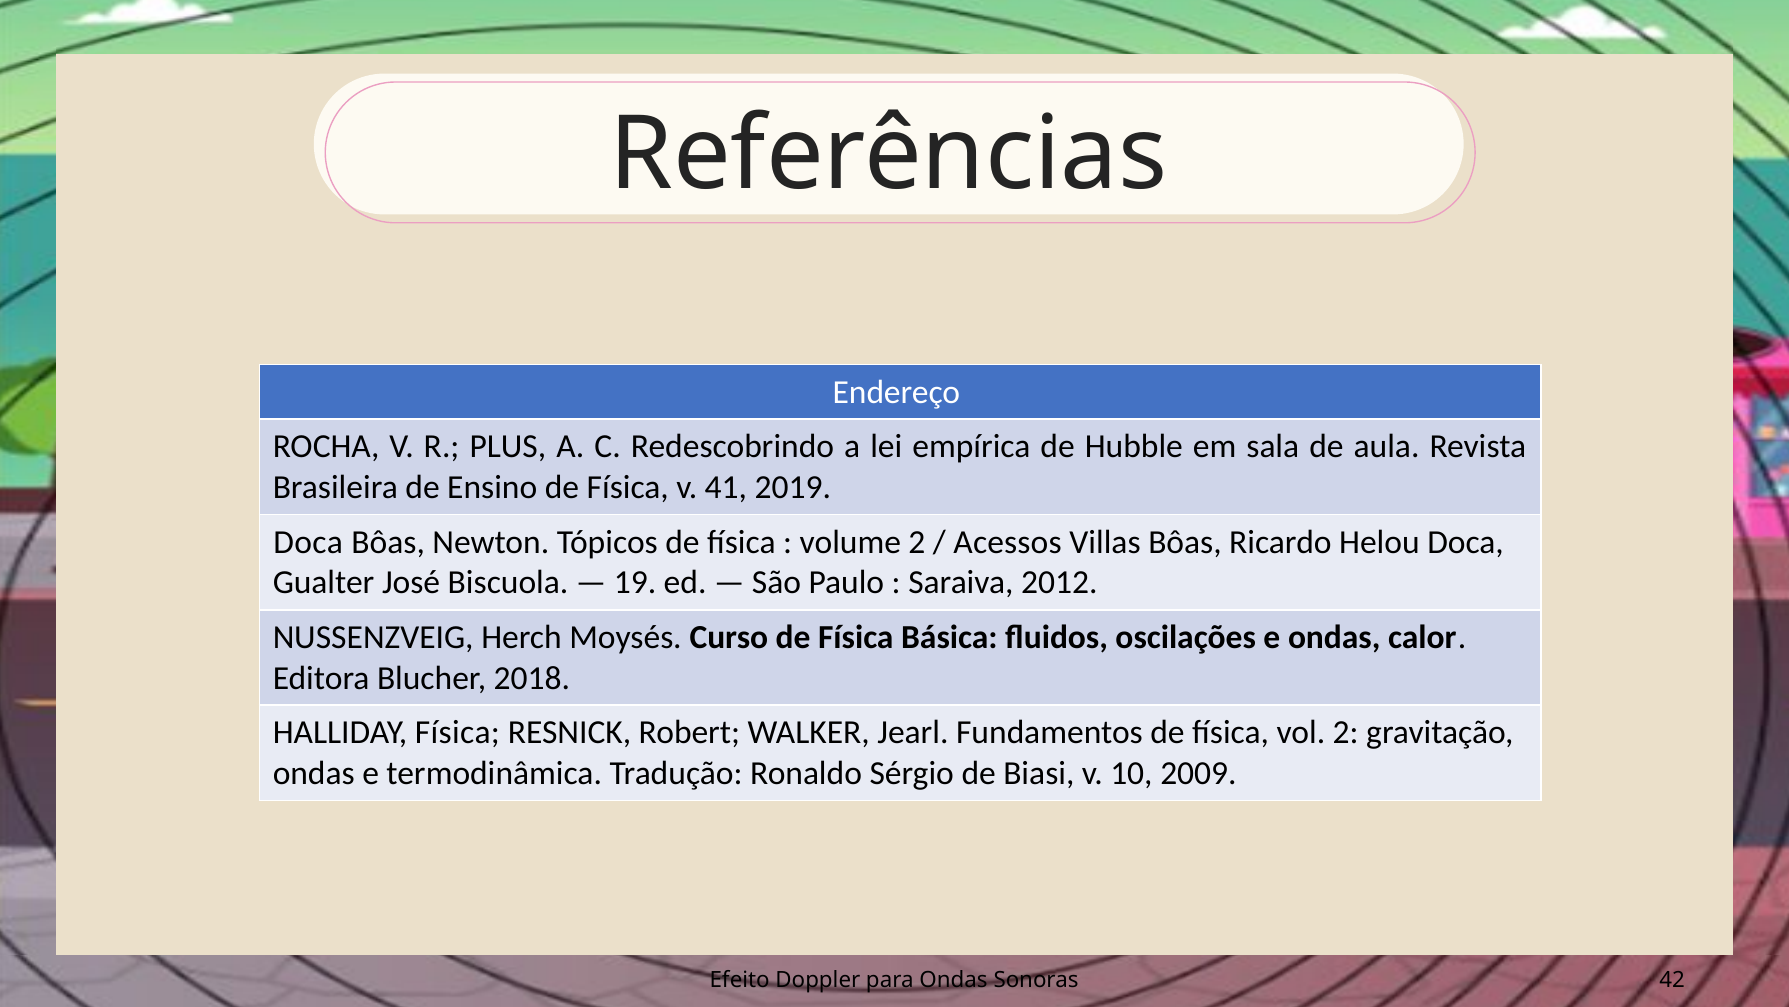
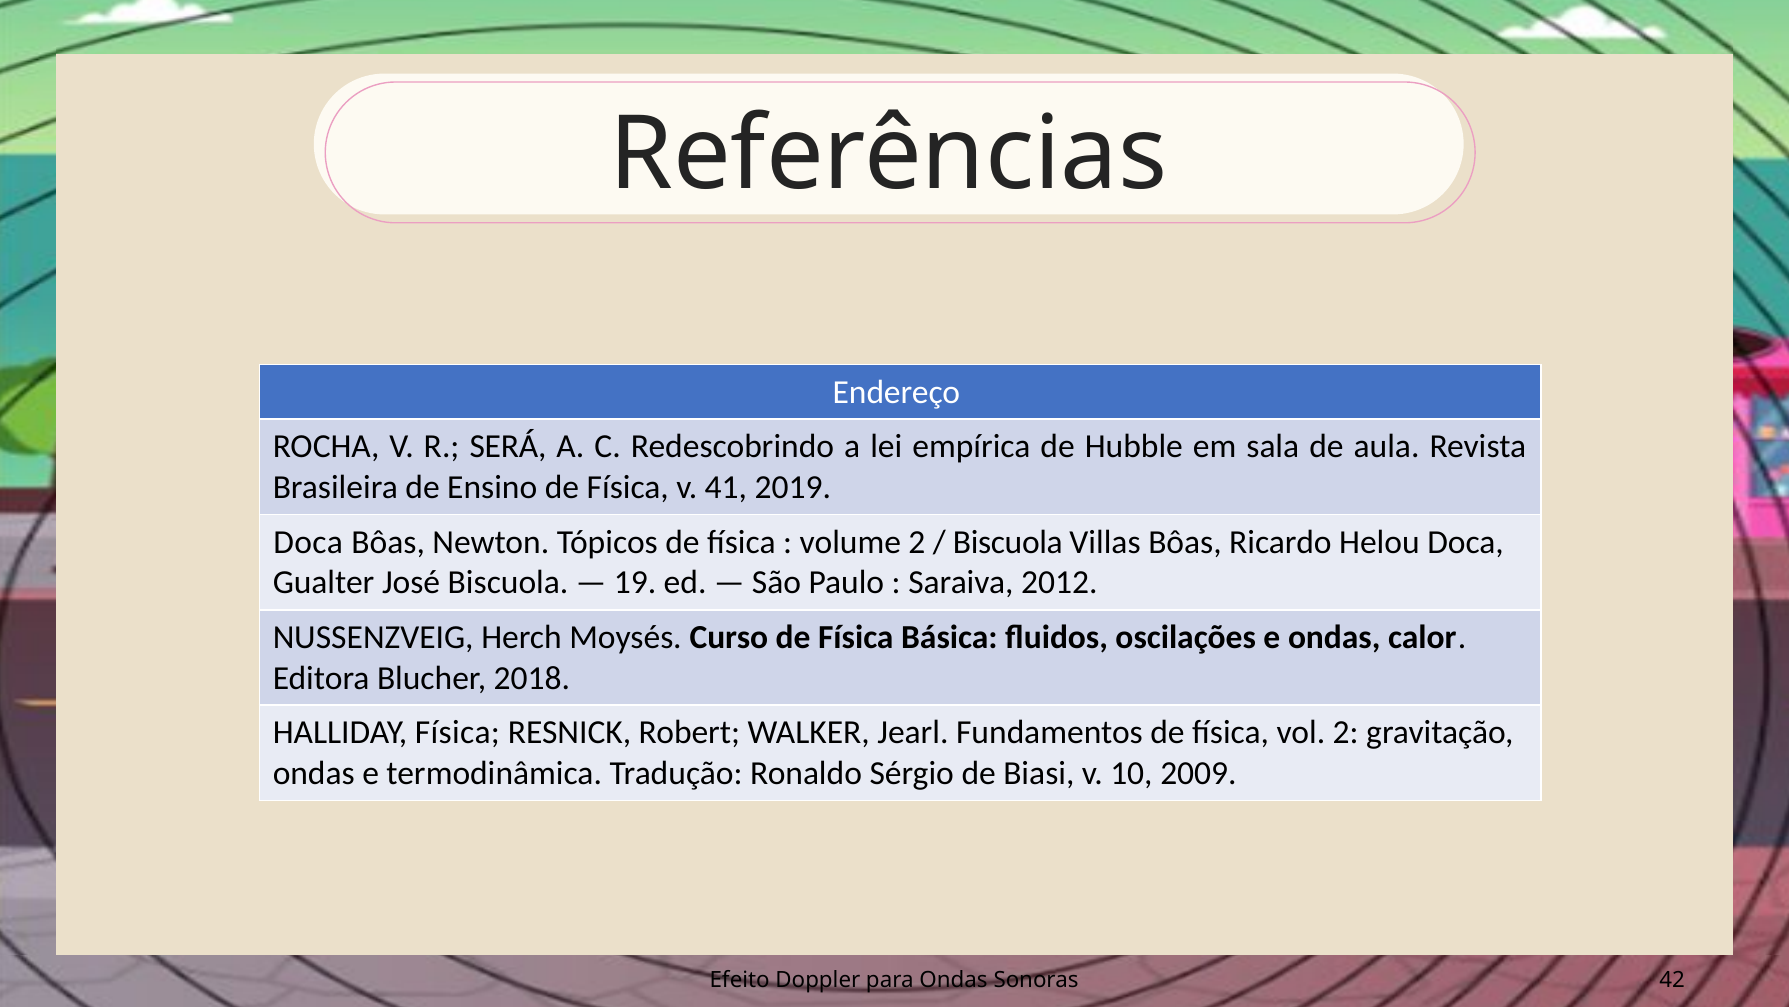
PLUS: PLUS -> SERÁ (508, 446)
Acessos: Acessos -> Biscuola (1008, 542)
